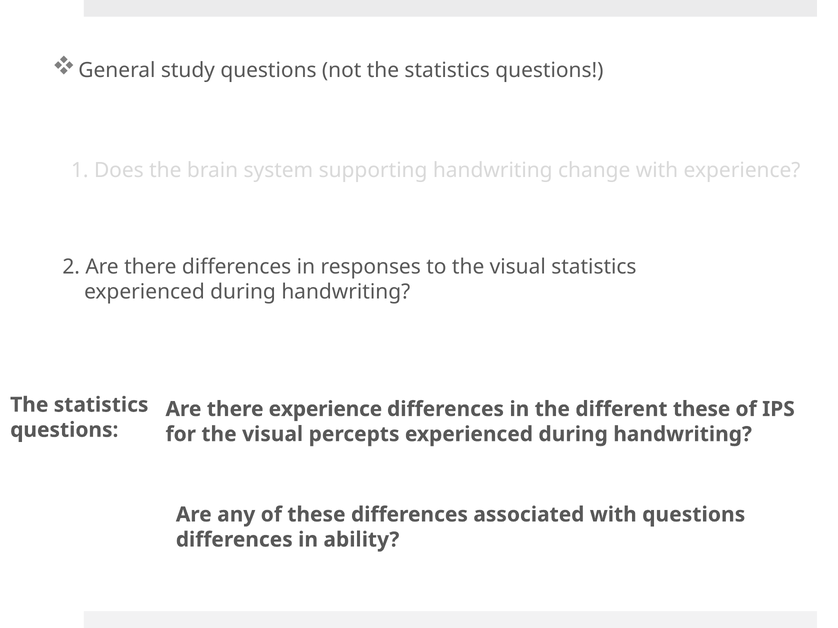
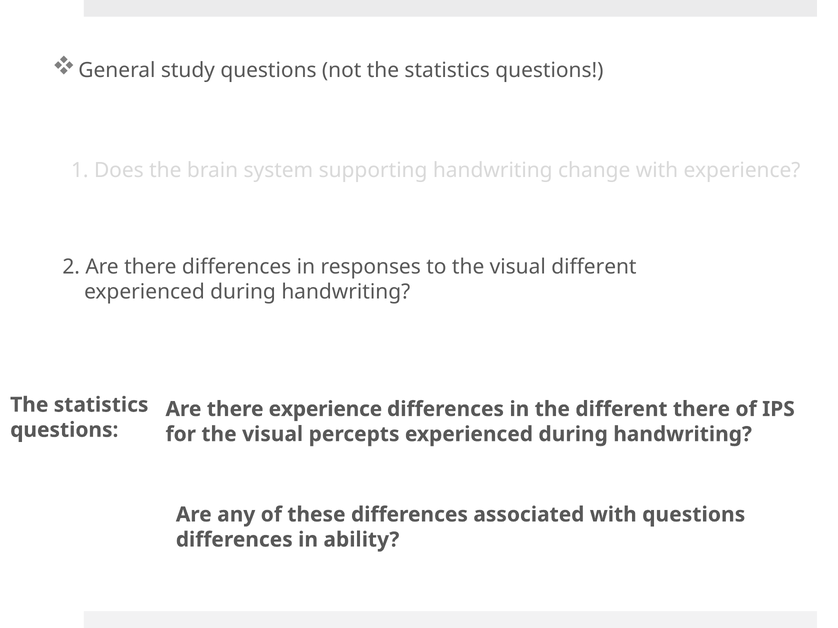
visual statistics: statistics -> different (594, 267)
different these: these -> there (702, 409)
